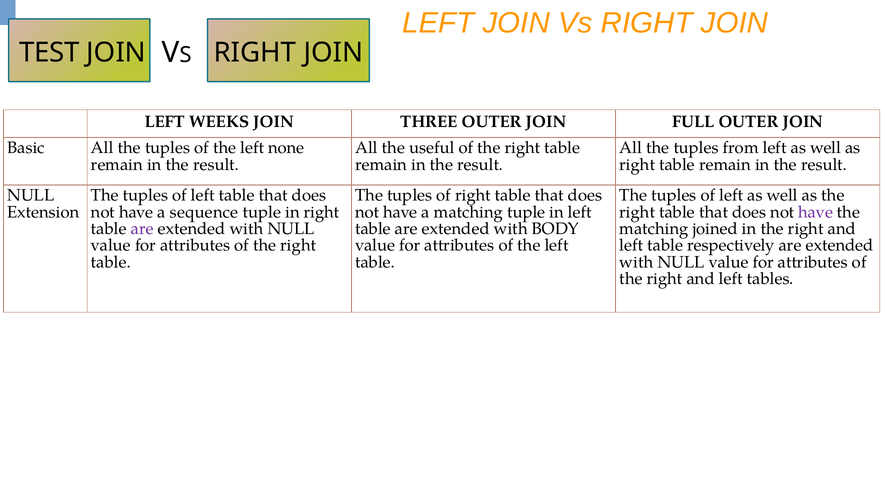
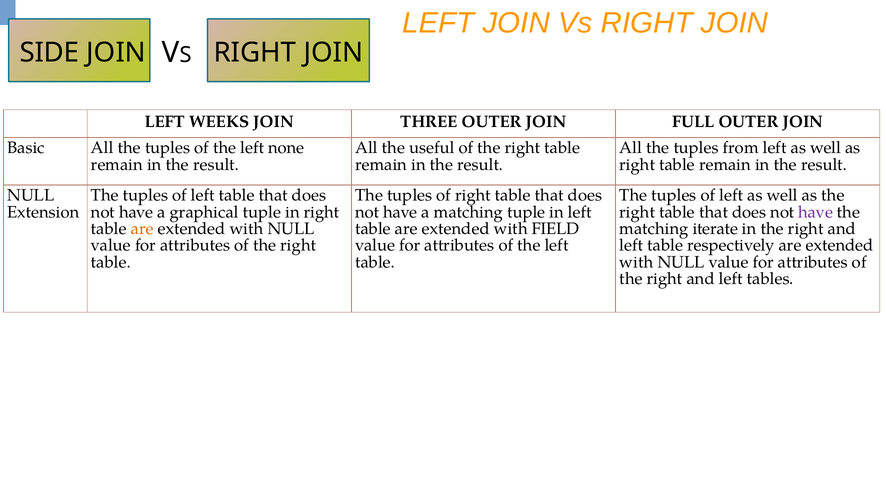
TEST: TEST -> SIDE (49, 53)
sequence: sequence -> graphical (204, 212)
are colour: purple -> orange (142, 229)
BODY: BODY -> FIELD (555, 229)
joined: joined -> iterate (715, 229)
